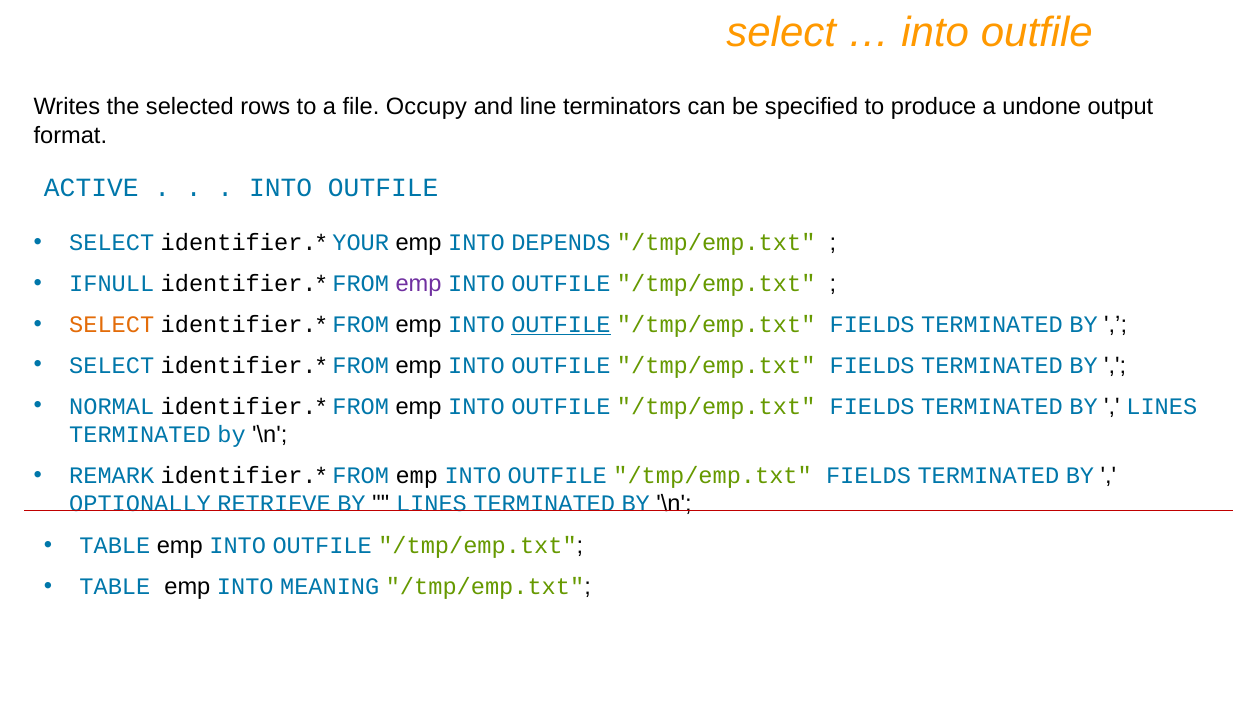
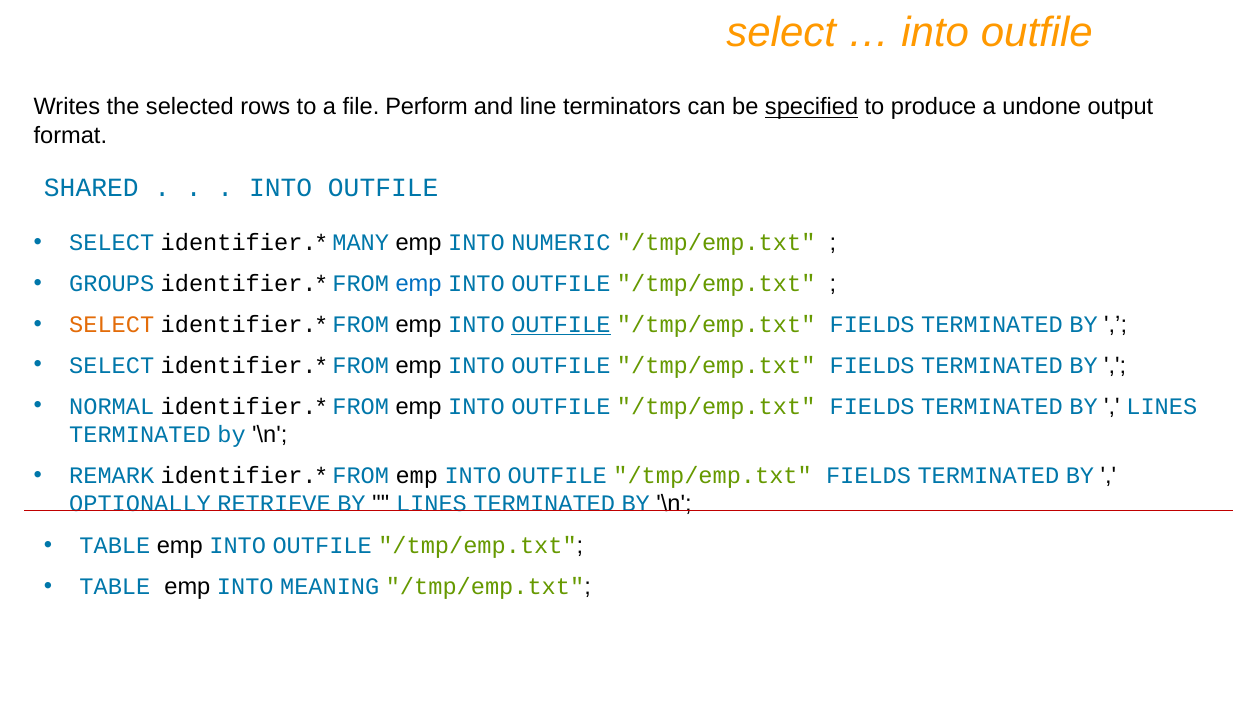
Occupy: Occupy -> Perform (427, 107)
specified underline: none -> present (812, 107)
ACTIVE: ACTIVE -> SHARED (91, 187)
YOUR: YOUR -> MANY (361, 243)
DEPENDS: DEPENDS -> NUMERIC (561, 243)
IFNULL: IFNULL -> GROUPS (112, 283)
emp colour: purple -> blue (419, 283)
